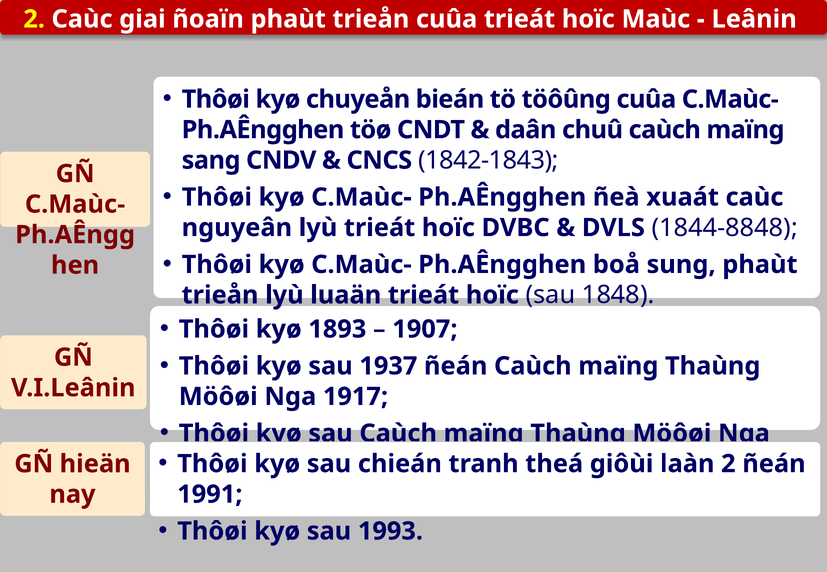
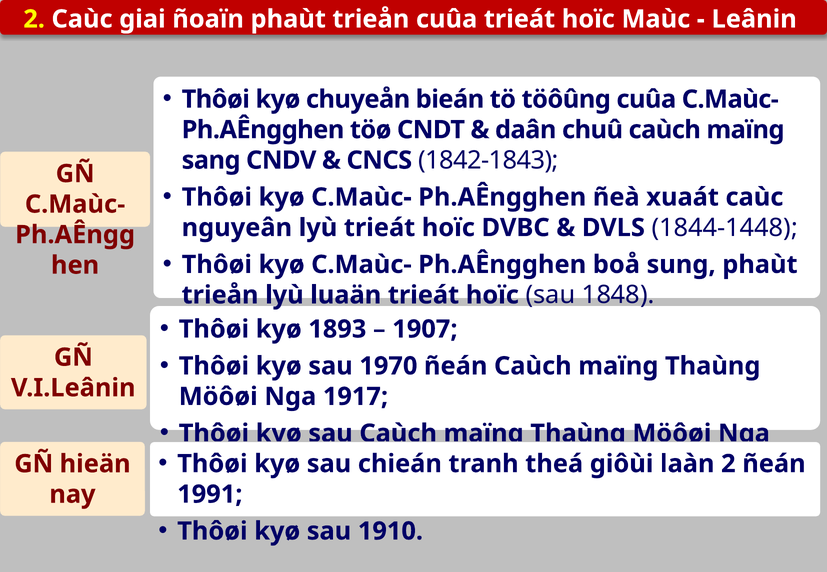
1844-8848: 1844-8848 -> 1844-1448 (725, 228)
1937: 1937 -> 1970 (388, 366)
1993: 1993 -> 1910 (390, 531)
